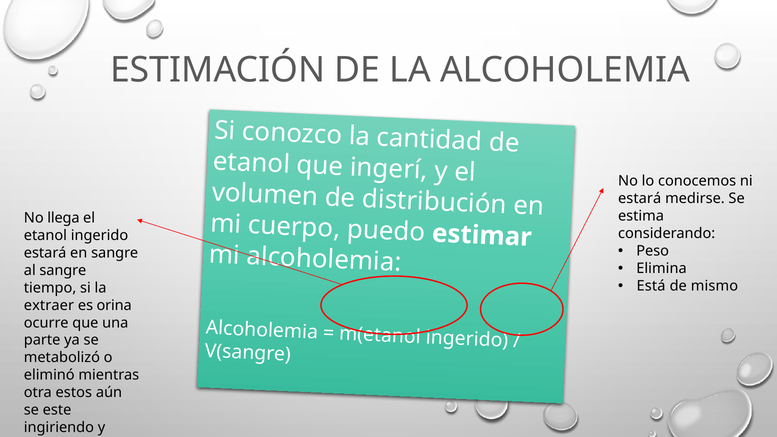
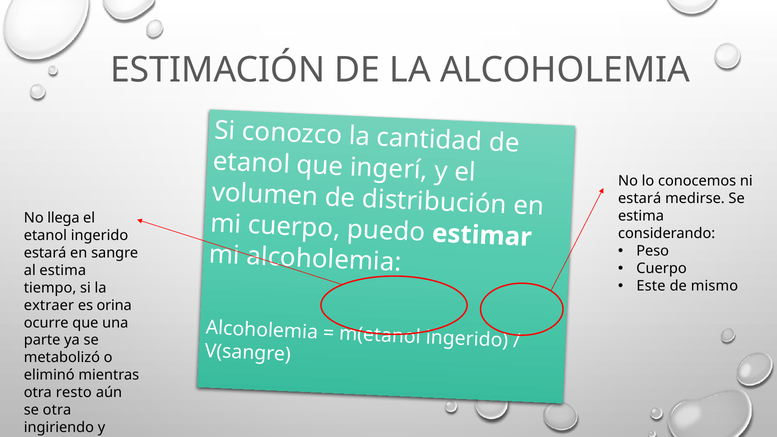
Elimina: Elimina -> Cuerpo (662, 269)
al sangre: sangre -> estima (63, 270)
Está: Está -> Este (651, 286)
estos: estos -> resto (74, 393)
se este: este -> otra (57, 410)
